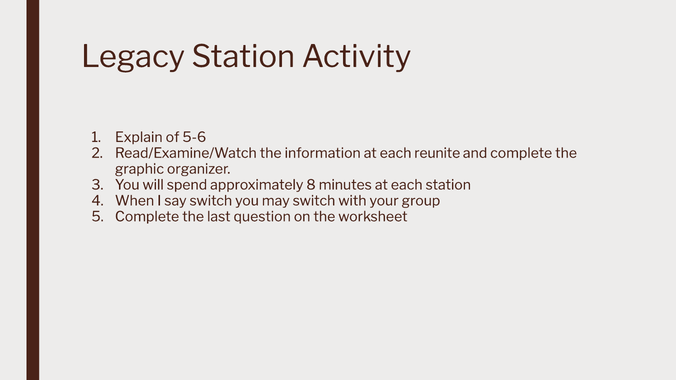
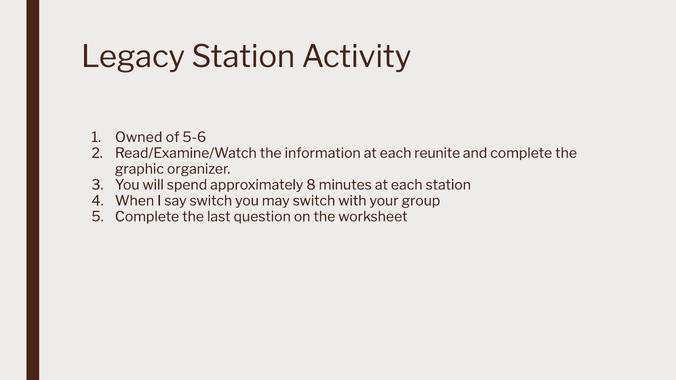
Explain: Explain -> Owned (139, 137)
